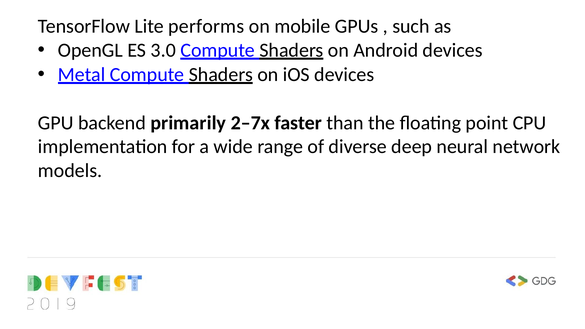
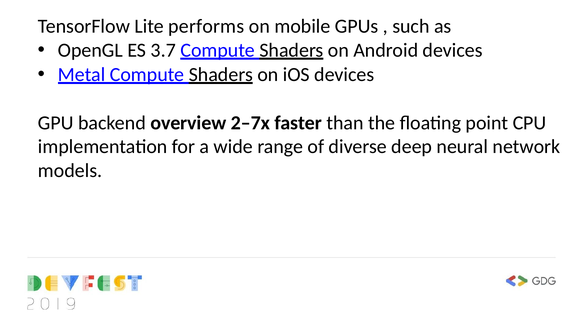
3.0: 3.0 -> 3.7 (163, 50)
primarily: primarily -> overview (188, 123)
